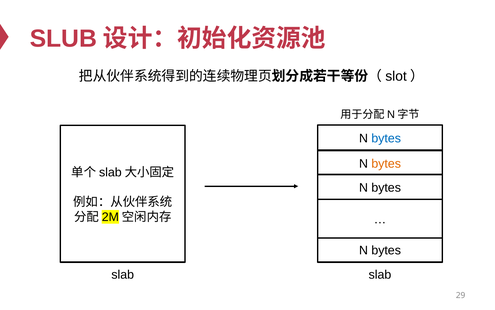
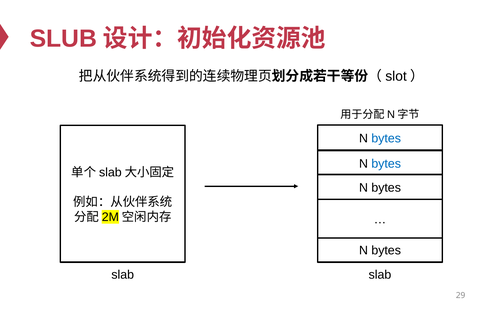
bytes colour: orange -> blue (386, 164)
